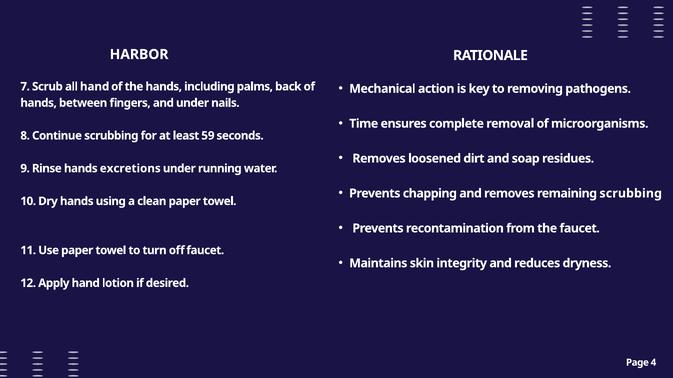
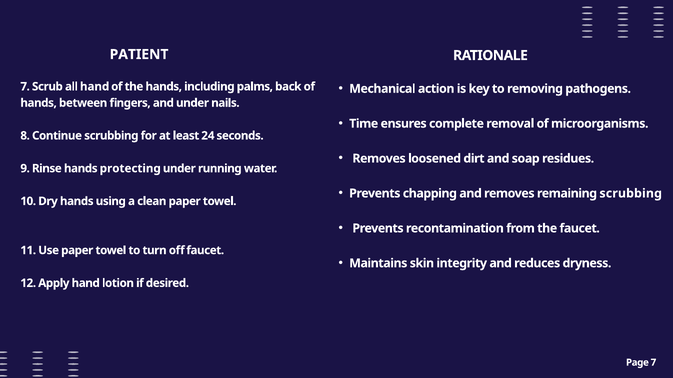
HARBOR: HARBOR -> PATIENT (139, 55)
59: 59 -> 24 (208, 136)
excretions: excretions -> protecting (130, 169)
Page 4: 4 -> 7 (653, 363)
